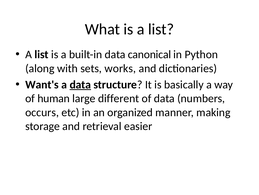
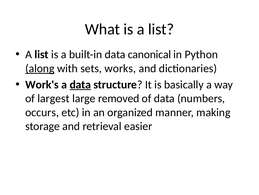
along underline: none -> present (40, 68)
Want's: Want's -> Work's (42, 84)
human: human -> largest (54, 98)
different: different -> removed (119, 98)
